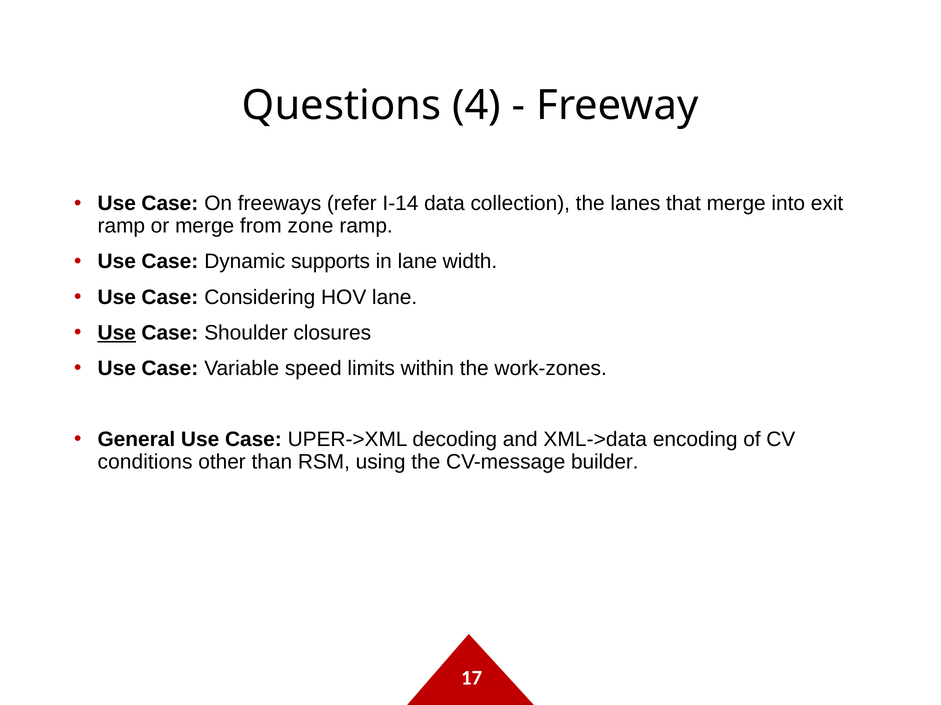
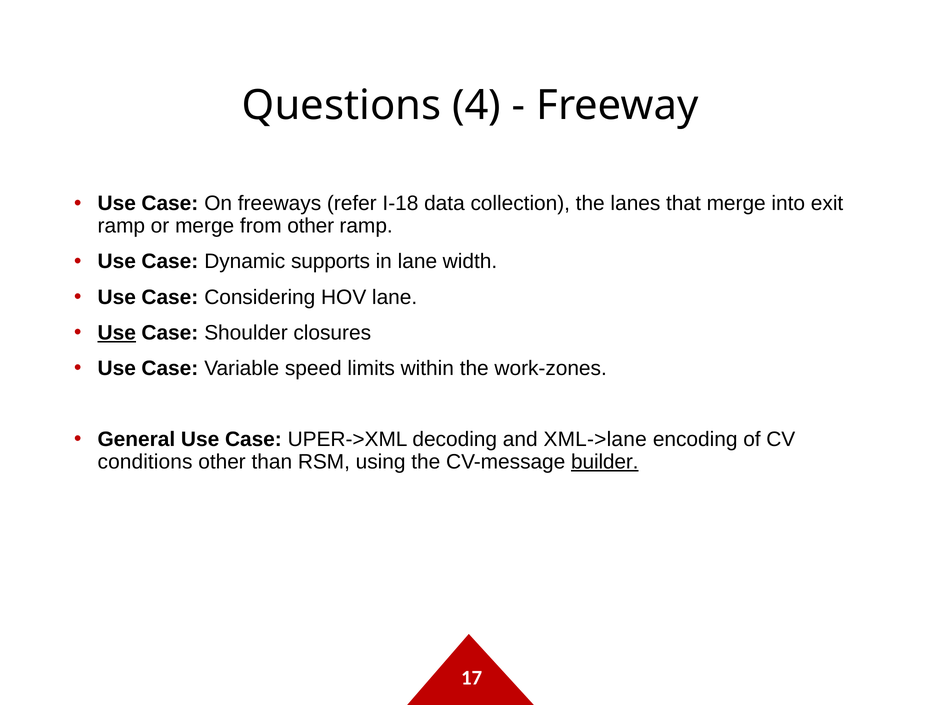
I-14: I-14 -> I-18 (400, 204)
from zone: zone -> other (311, 226)
XML->data: XML->data -> XML->lane (595, 440)
builder underline: none -> present (605, 462)
